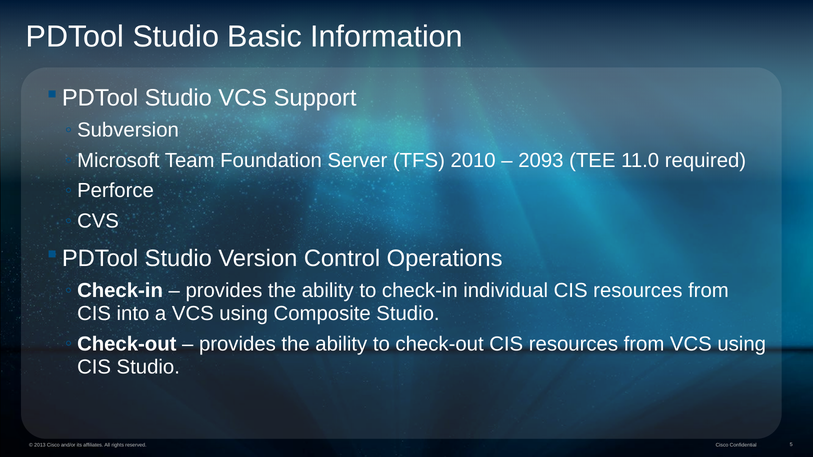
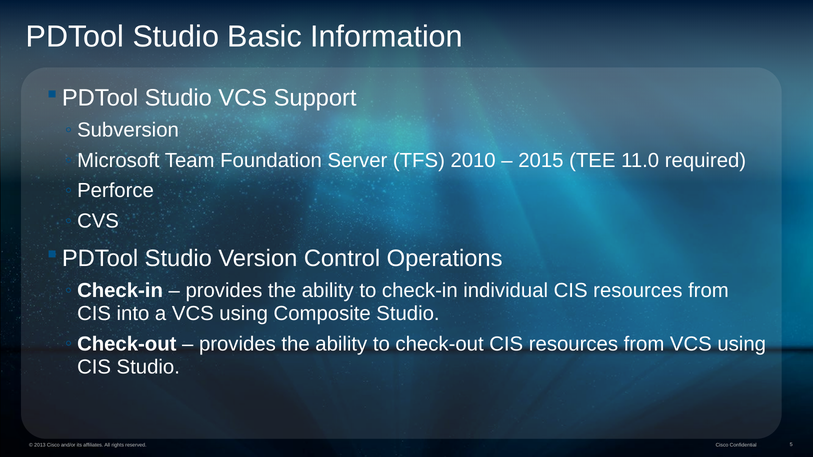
2093: 2093 -> 2015 (541, 161)
